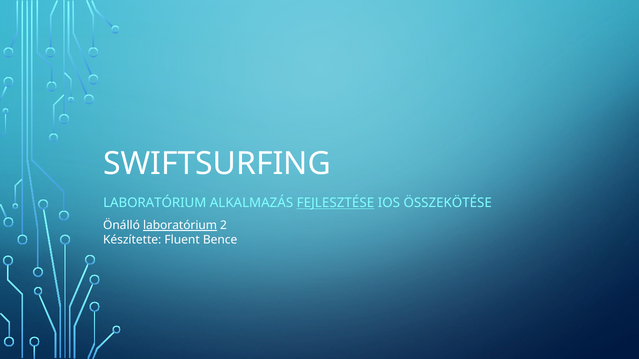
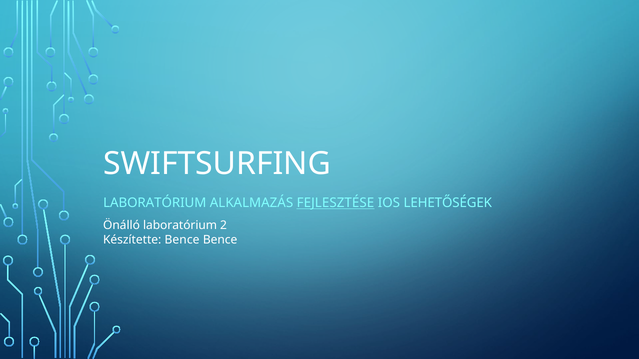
ÖSSZEKÖTÉSE: ÖSSZEKÖTÉSE -> LEHETŐSÉGEK (448, 203)
laboratórium underline: present -> none (180, 226)
Készítette Fluent: Fluent -> Bence (182, 240)
